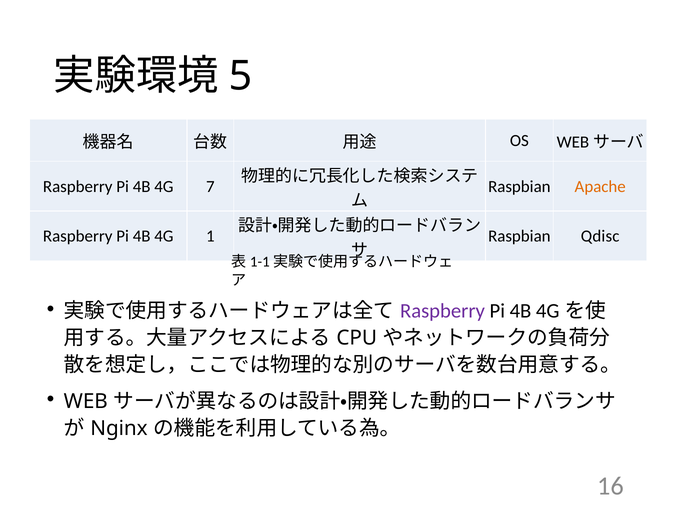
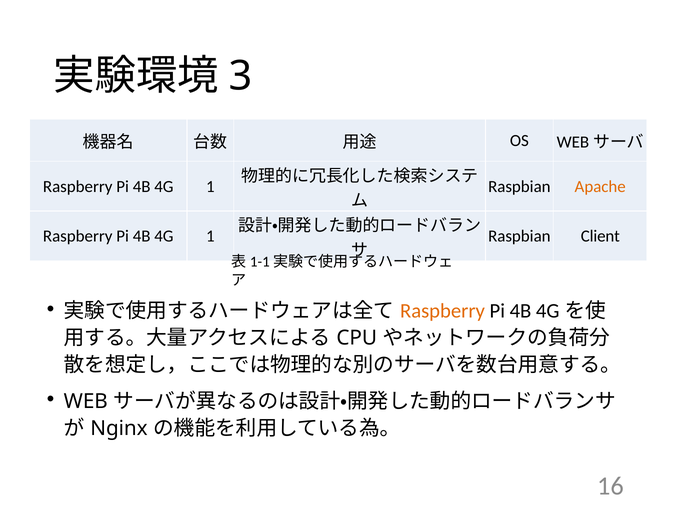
5: 5 -> 3 (241, 76)
7: 7 -> 1 (210, 187)
Qdisc: Qdisc -> Client (600, 236)
Raspberry colour: purple -> orange (443, 311)
